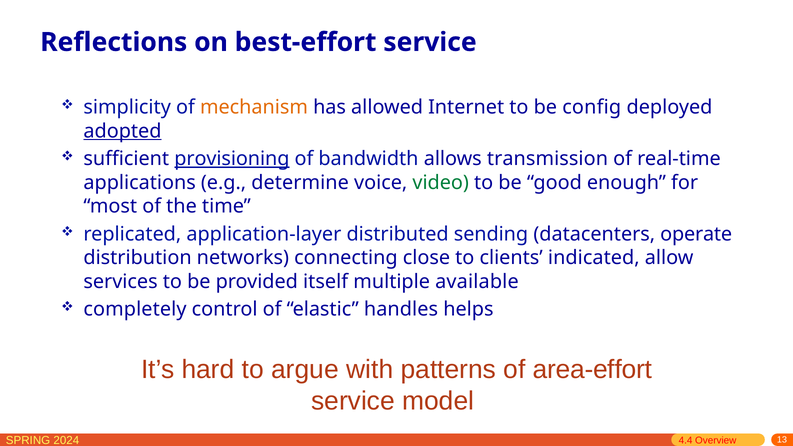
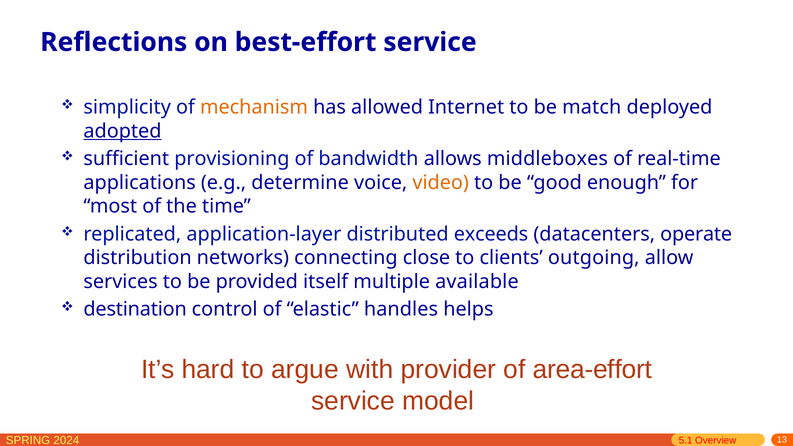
config: config -> match (592, 107)
provisioning underline: present -> none (232, 159)
transmission: transmission -> middleboxes (547, 159)
video colour: green -> orange (441, 183)
sending: sending -> exceeds (491, 234)
indicated: indicated -> outgoing (594, 258)
completely: completely -> destination (135, 309)
patterns: patterns -> provider (448, 369)
4.4: 4.4 -> 5.1 (686, 440)
